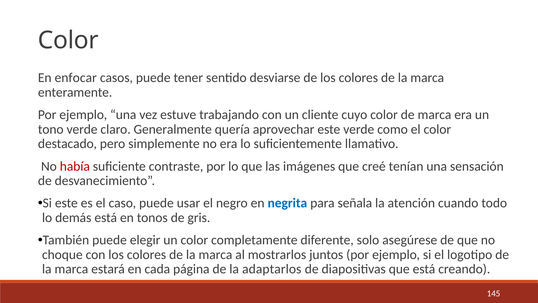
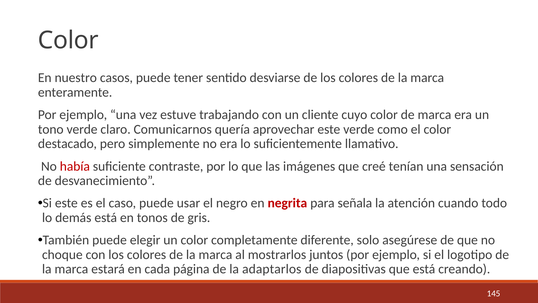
enfocar: enfocar -> nuestro (76, 78)
Generalmente: Generalmente -> Comunicarnos (173, 129)
negrita colour: blue -> red (287, 203)
